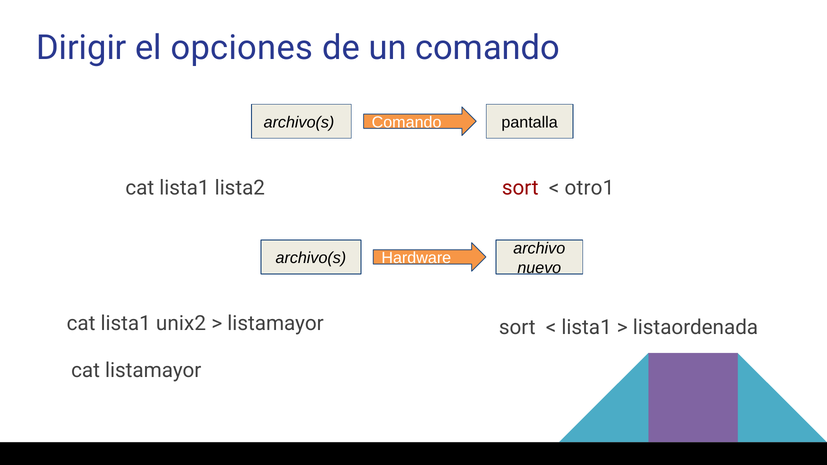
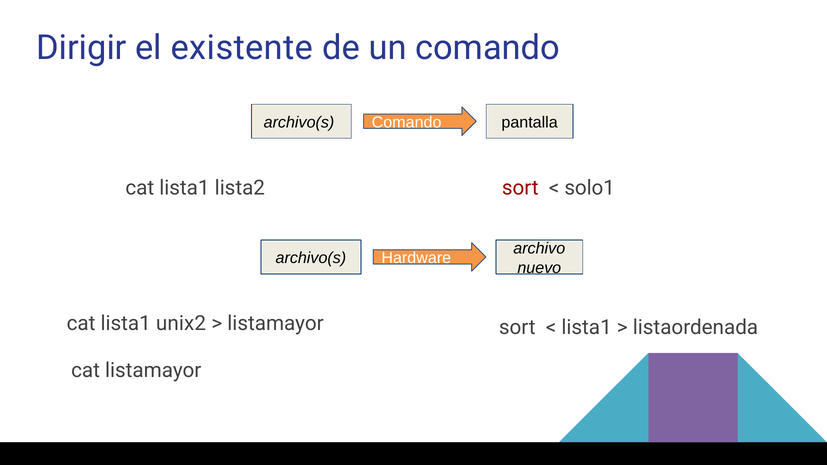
opciones: opciones -> existente (242, 48)
otro1: otro1 -> solo1 (590, 188)
